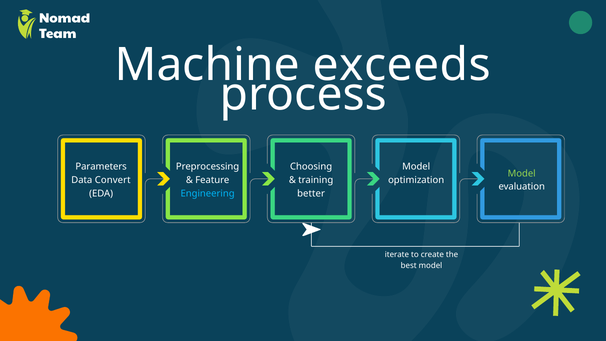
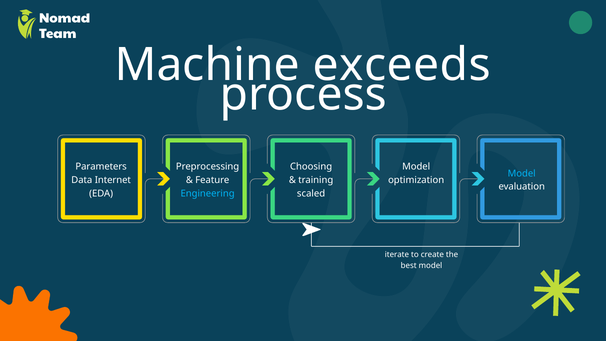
Model colour: light green -> light blue (522, 173)
Convert: Convert -> Internet (113, 180)
better: better -> scaled (311, 193)
